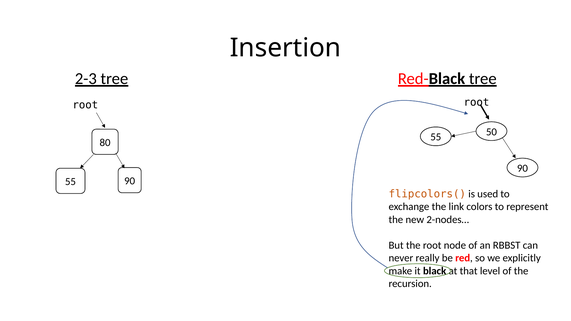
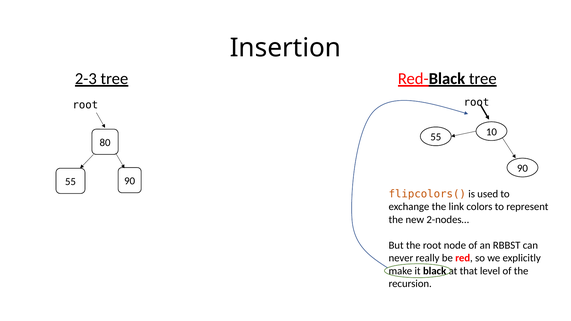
50: 50 -> 10 (491, 132)
